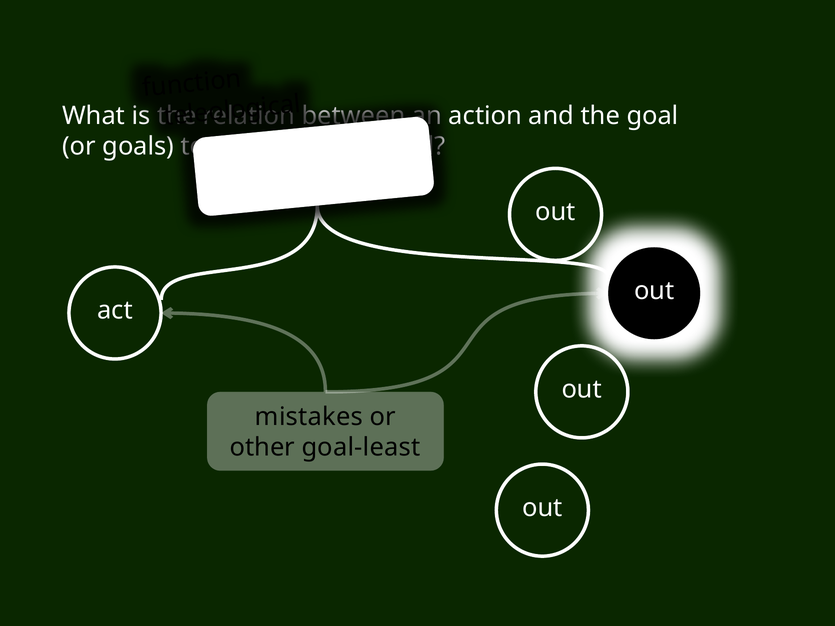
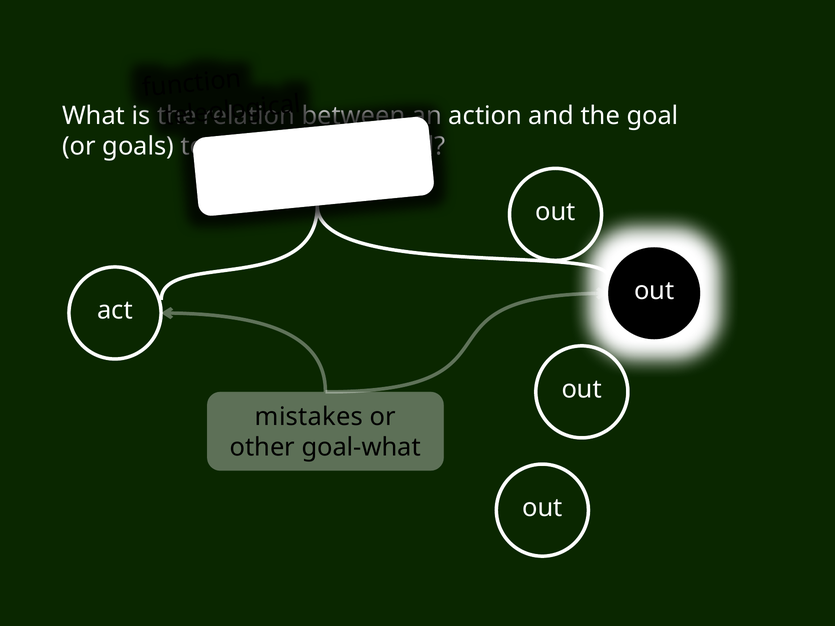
goal-least: goal-least -> goal-what (361, 448)
